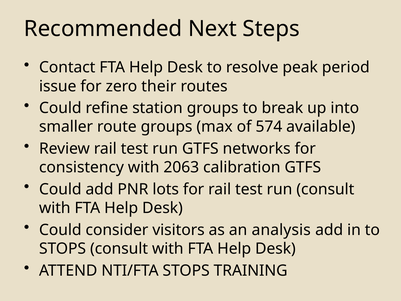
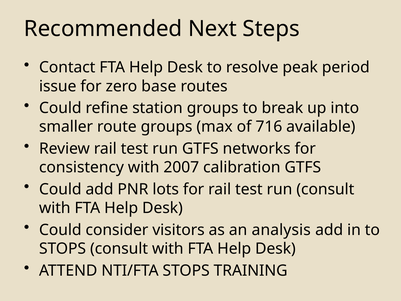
their: their -> base (159, 86)
574: 574 -> 716 (269, 127)
2063: 2063 -> 2007 (181, 167)
